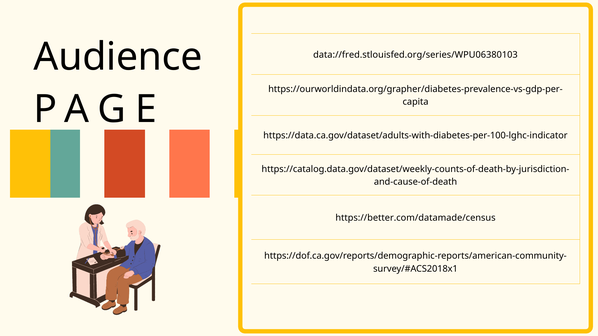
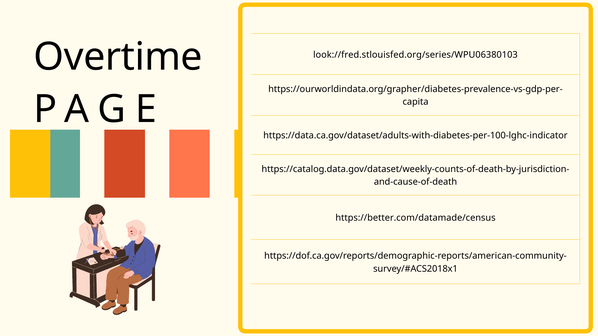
Audience: Audience -> Overtime (118, 57)
data://fred.stlouisfed.org/series/WPU06380103: data://fred.stlouisfed.org/series/WPU06380103 -> look://fred.stlouisfed.org/series/WPU06380103 (415, 55)
